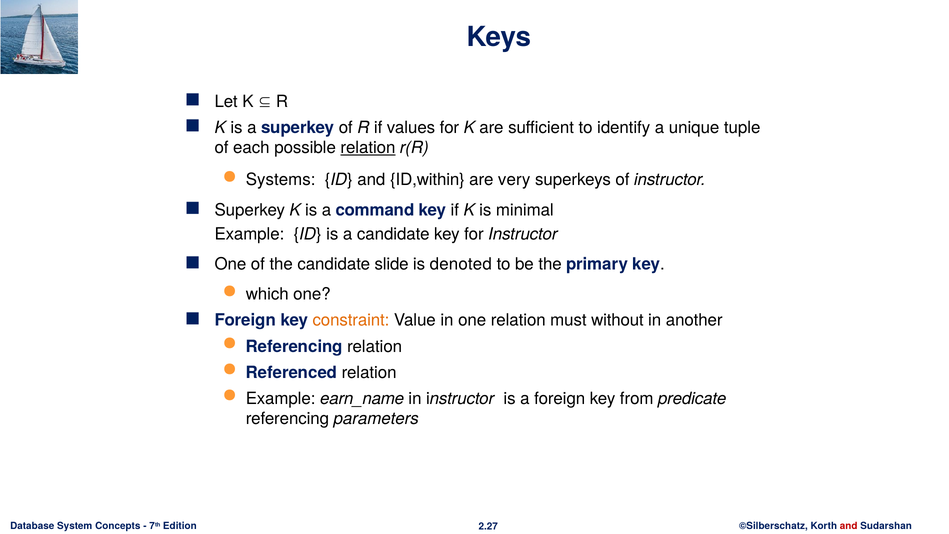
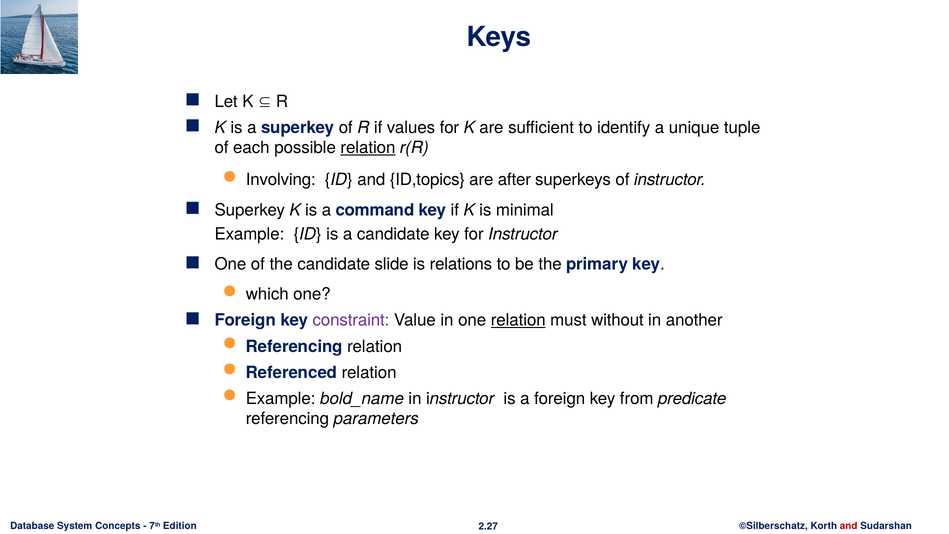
Systems: Systems -> Involving (281, 180)
ID,within: ID,within -> ID,topics (427, 180)
very: very -> after (514, 180)
denoted: denoted -> relations (461, 264)
constraint colour: orange -> purple (351, 320)
relation underline: none -> present (518, 320)
earn_name: earn_name -> bold_name (362, 398)
